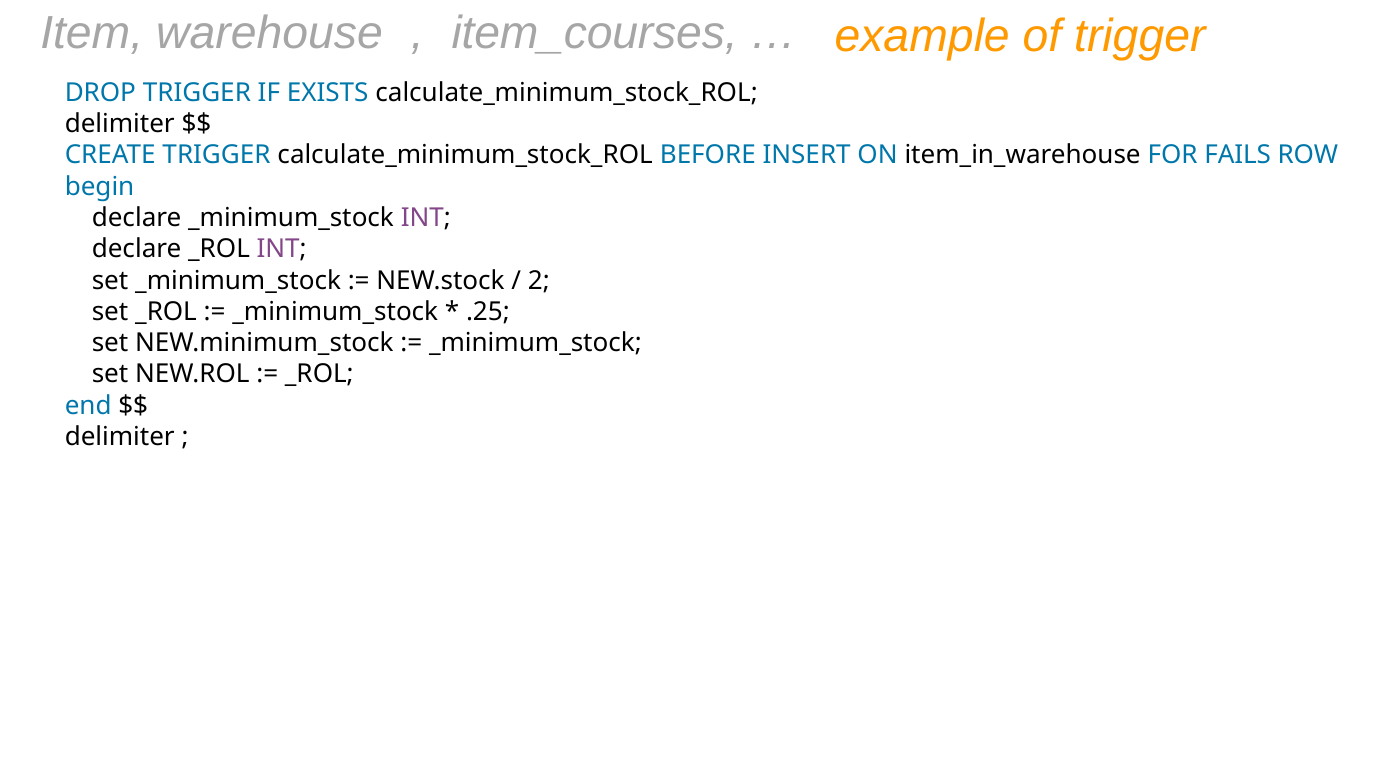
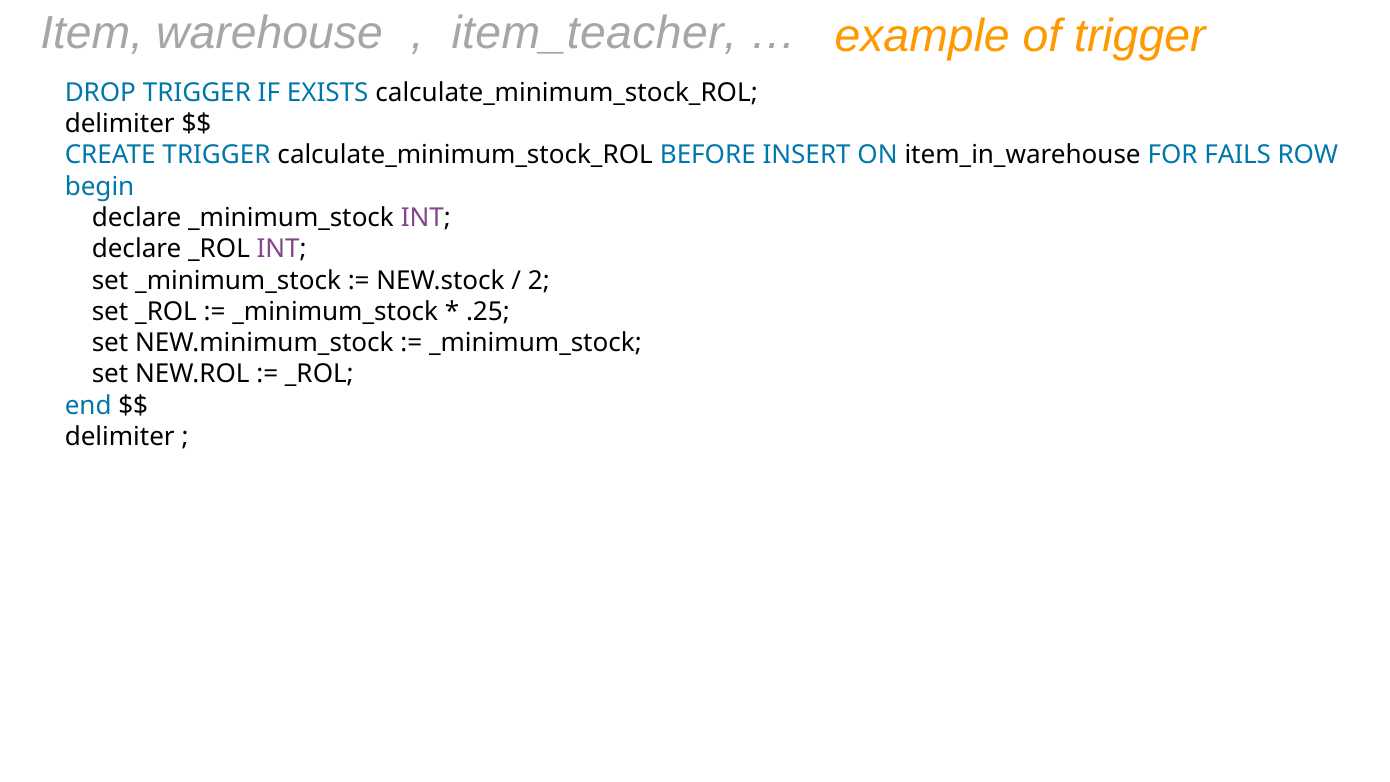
item_courses: item_courses -> item_teacher (594, 33)
